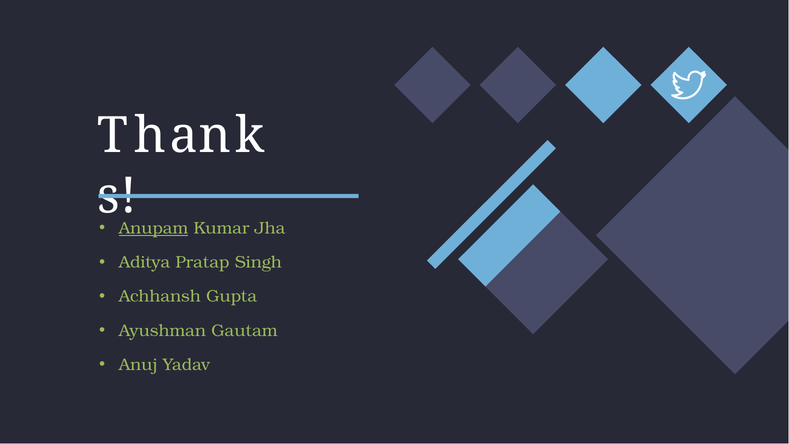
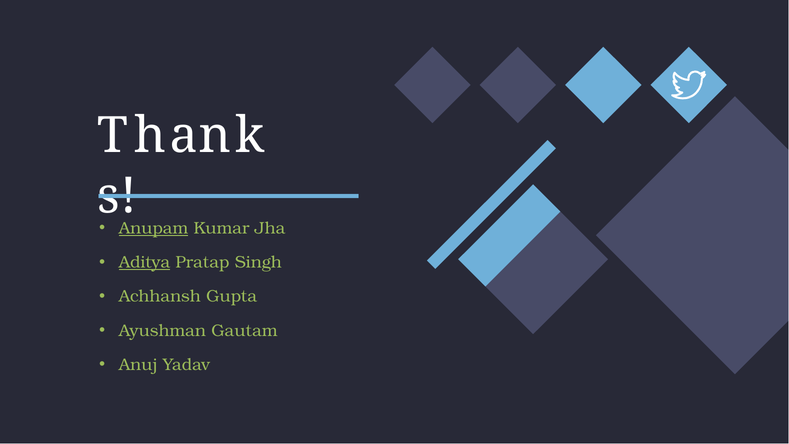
Aditya underline: none -> present (145, 262)
